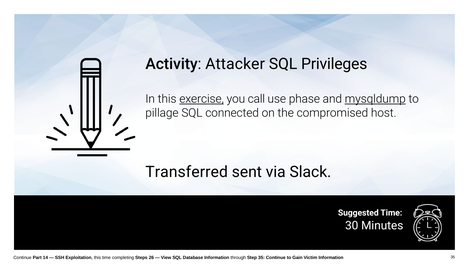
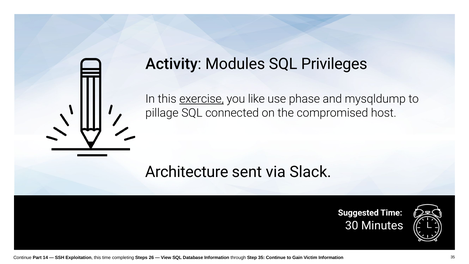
Attacker: Attacker -> Modules (235, 64)
call: call -> like (256, 99)
mysqldump underline: present -> none (375, 99)
Transferred: Transferred -> Architecture (187, 172)
